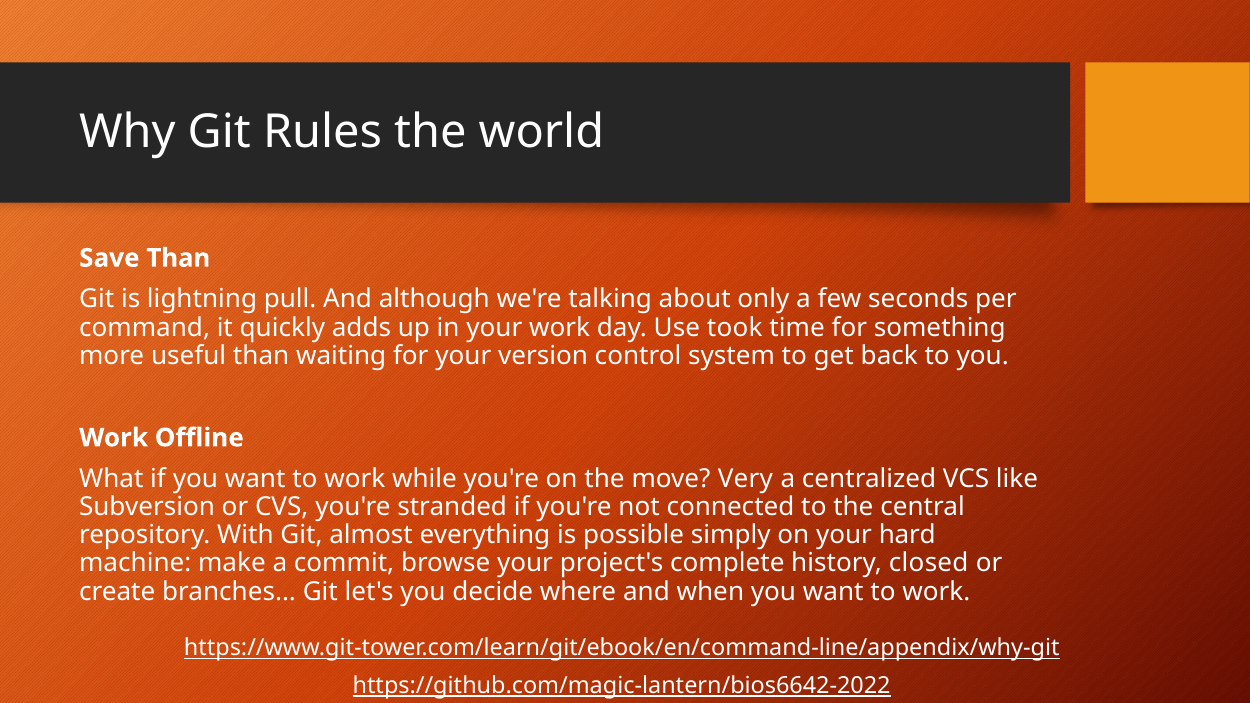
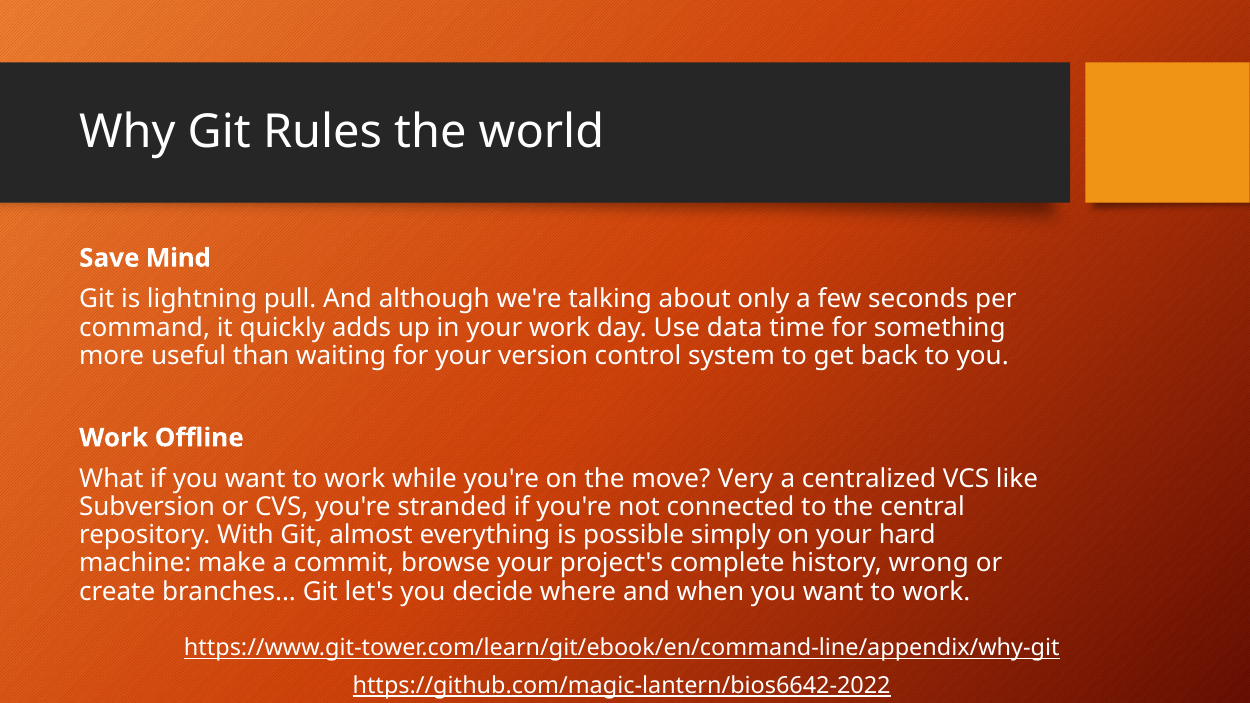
Save Than: Than -> Mind (178, 258)
took: took -> data (735, 327)
closed: closed -> wrong (929, 563)
